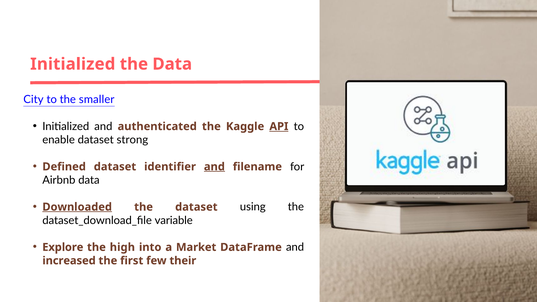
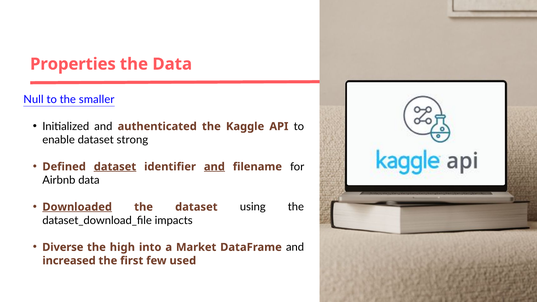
Initialized: Initialized -> Properties (73, 64)
City: City -> Null (33, 100)
API underline: present -> none (279, 126)
dataset underline: none -> present (115, 167)
variable: variable -> impacts (174, 220)
Explore: Explore -> Diverse (63, 247)
their: their -> used (183, 261)
